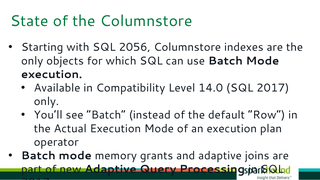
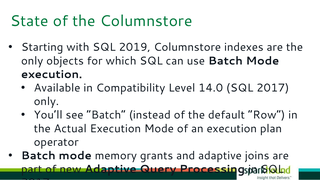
2056: 2056 -> 2019 (135, 47)
